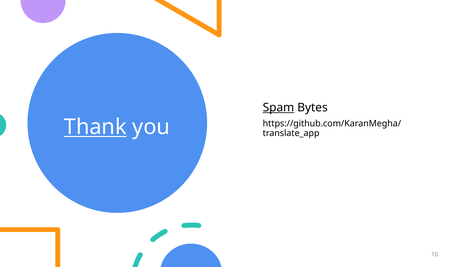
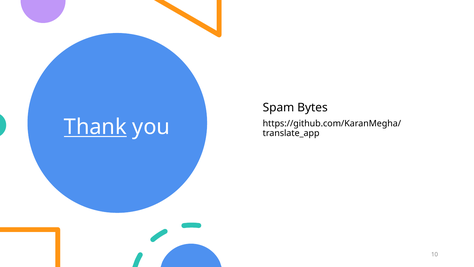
Spam underline: present -> none (278, 107)
